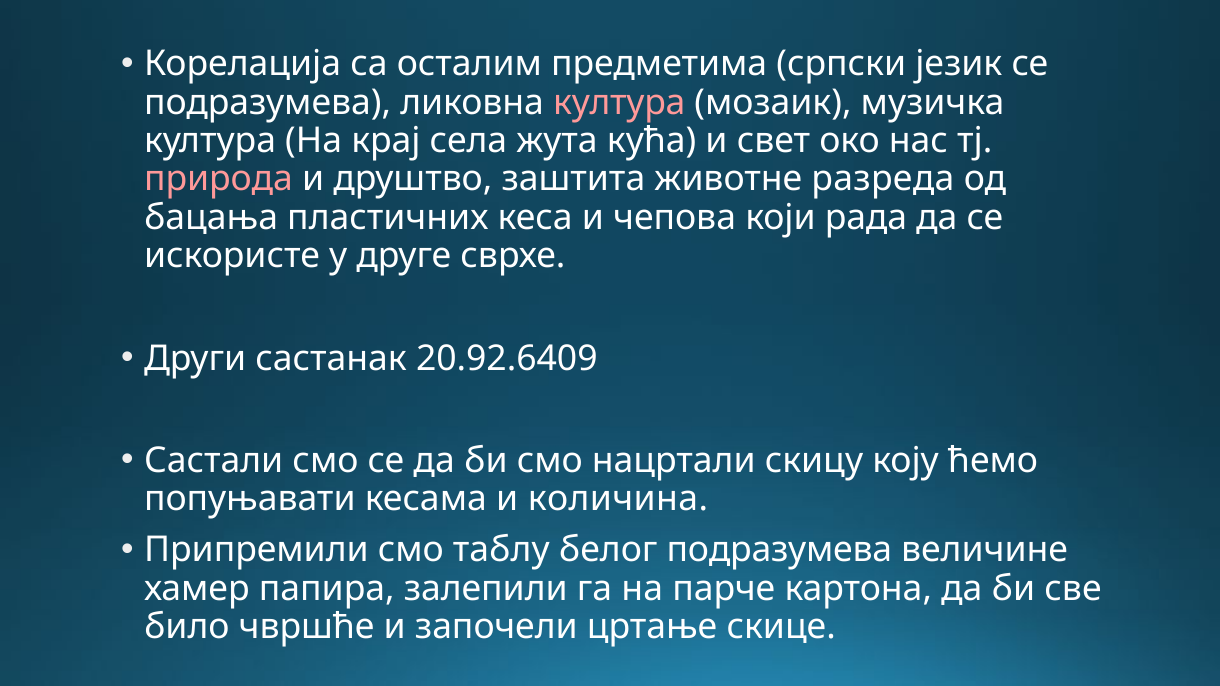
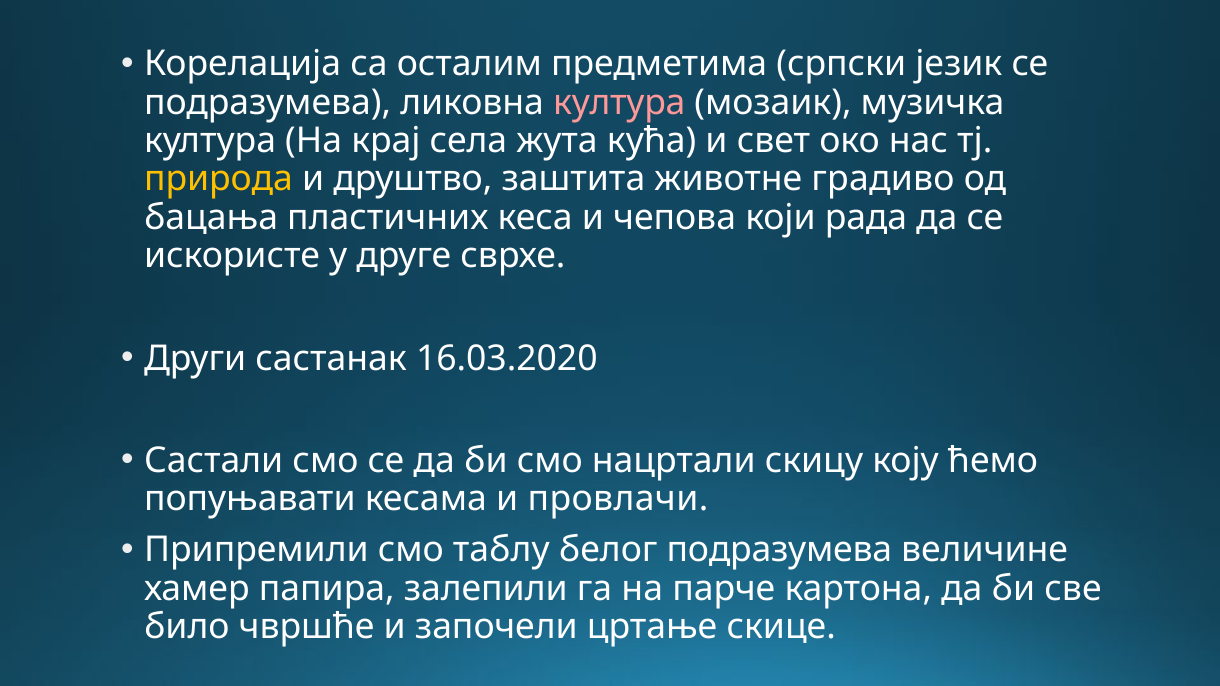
природа colour: pink -> yellow (219, 179)
разреда: разреда -> градиво (883, 179)
20.92.6409: 20.92.6409 -> 16.03.2020 (507, 358)
количина: количина -> провлачи (618, 499)
